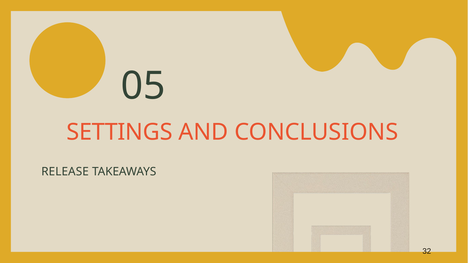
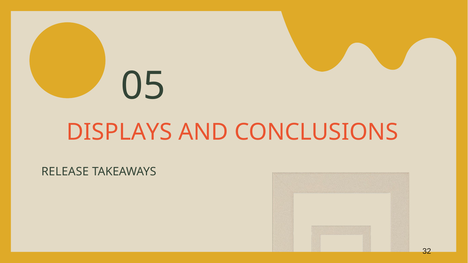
SETTINGS: SETTINGS -> DISPLAYS (119, 132)
